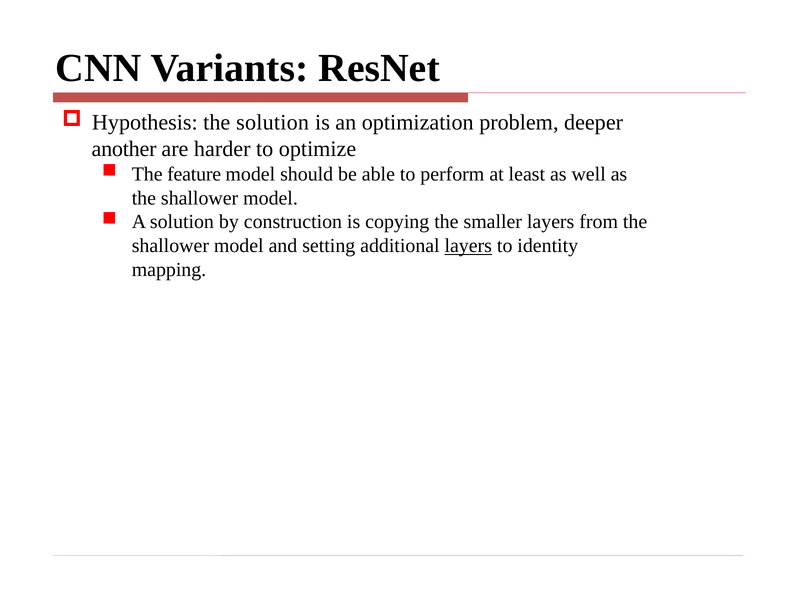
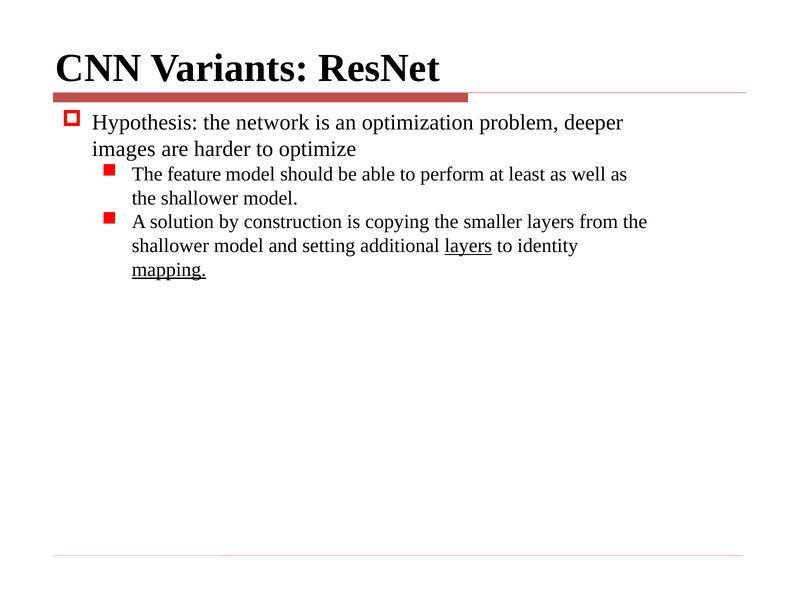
the solution: solution -> network (273, 123)
another: another -> images (124, 149)
mapping underline: none -> present (169, 270)
